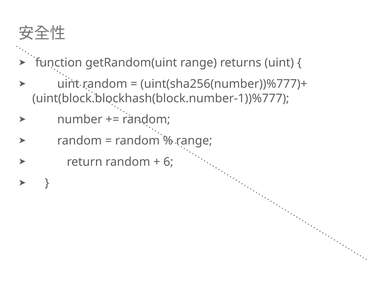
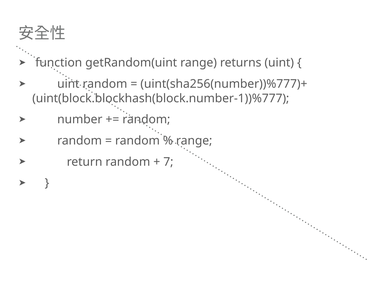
6: 6 -> 7 (168, 162)
